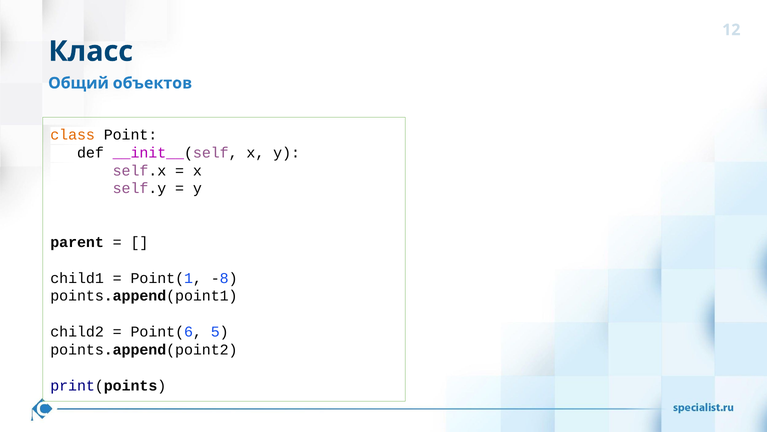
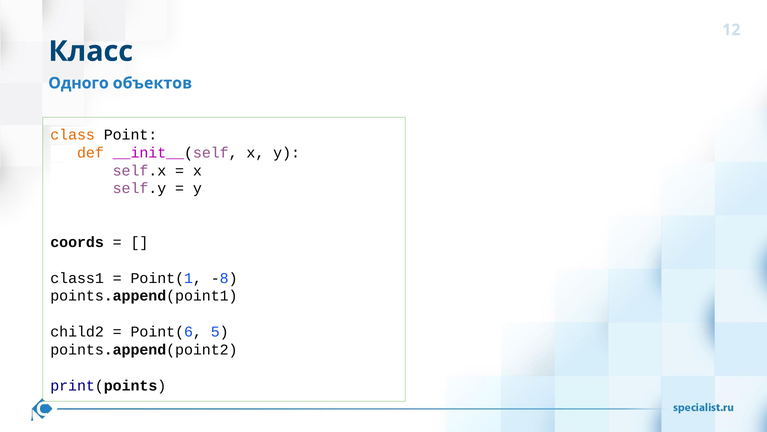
Общий: Общий -> Одного (79, 83)
def colour: black -> orange (90, 152)
parent: parent -> coords (77, 242)
child1: child1 -> class1 (77, 278)
